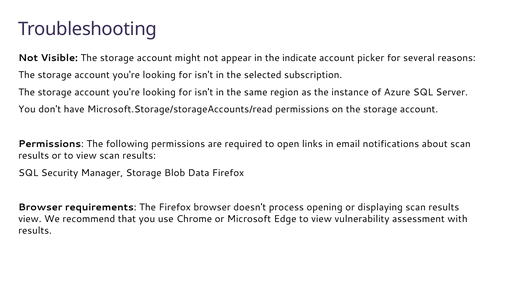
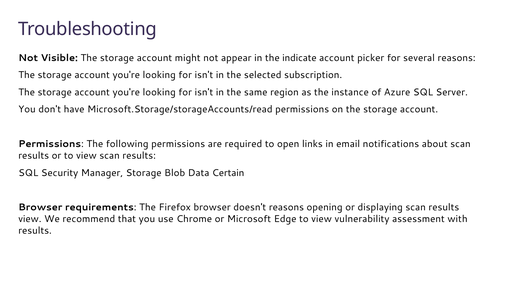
Data Firefox: Firefox -> Certain (228, 173)
doesn't process: process -> reasons (286, 207)
